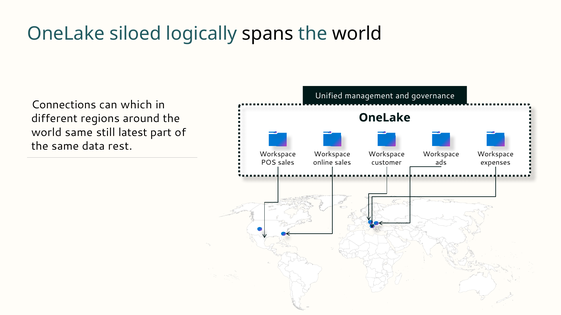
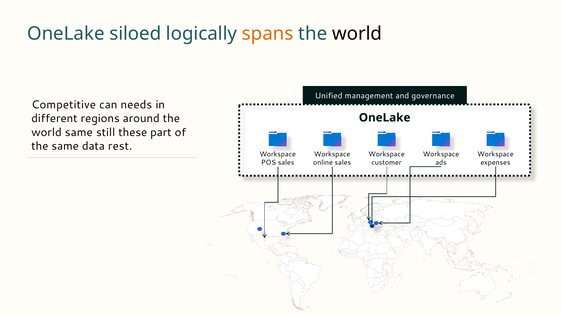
spans colour: black -> orange (268, 34)
Connections: Connections -> Competitive (64, 105)
which: which -> needs (136, 105)
latest: latest -> these (133, 132)
